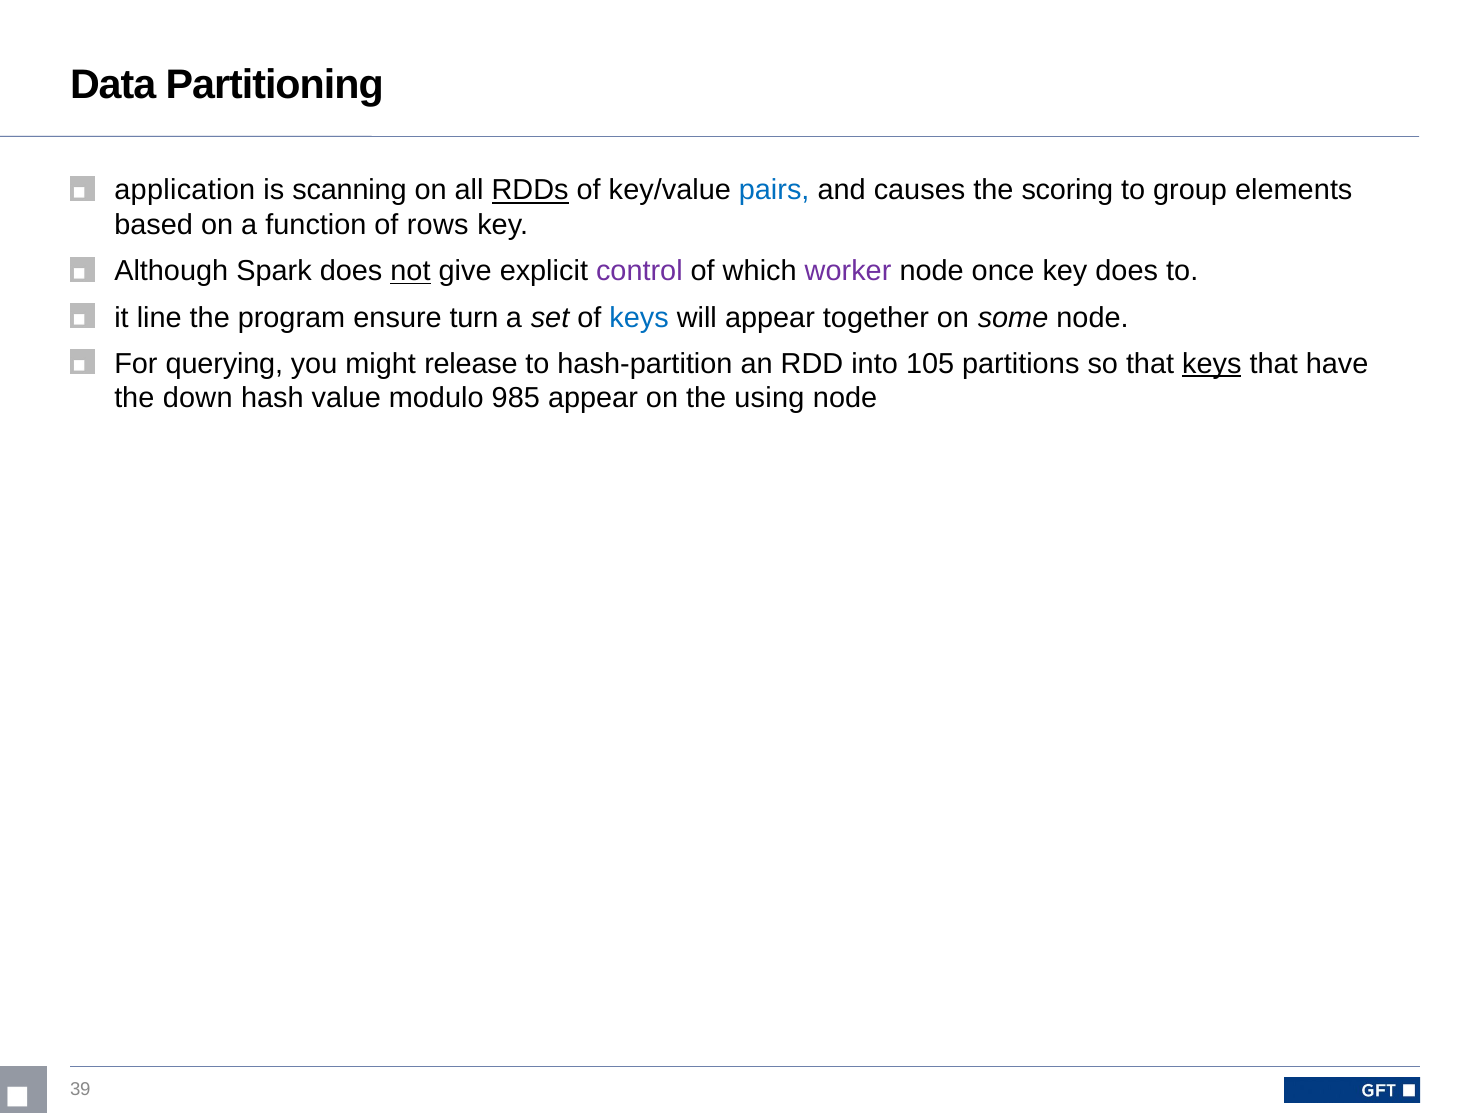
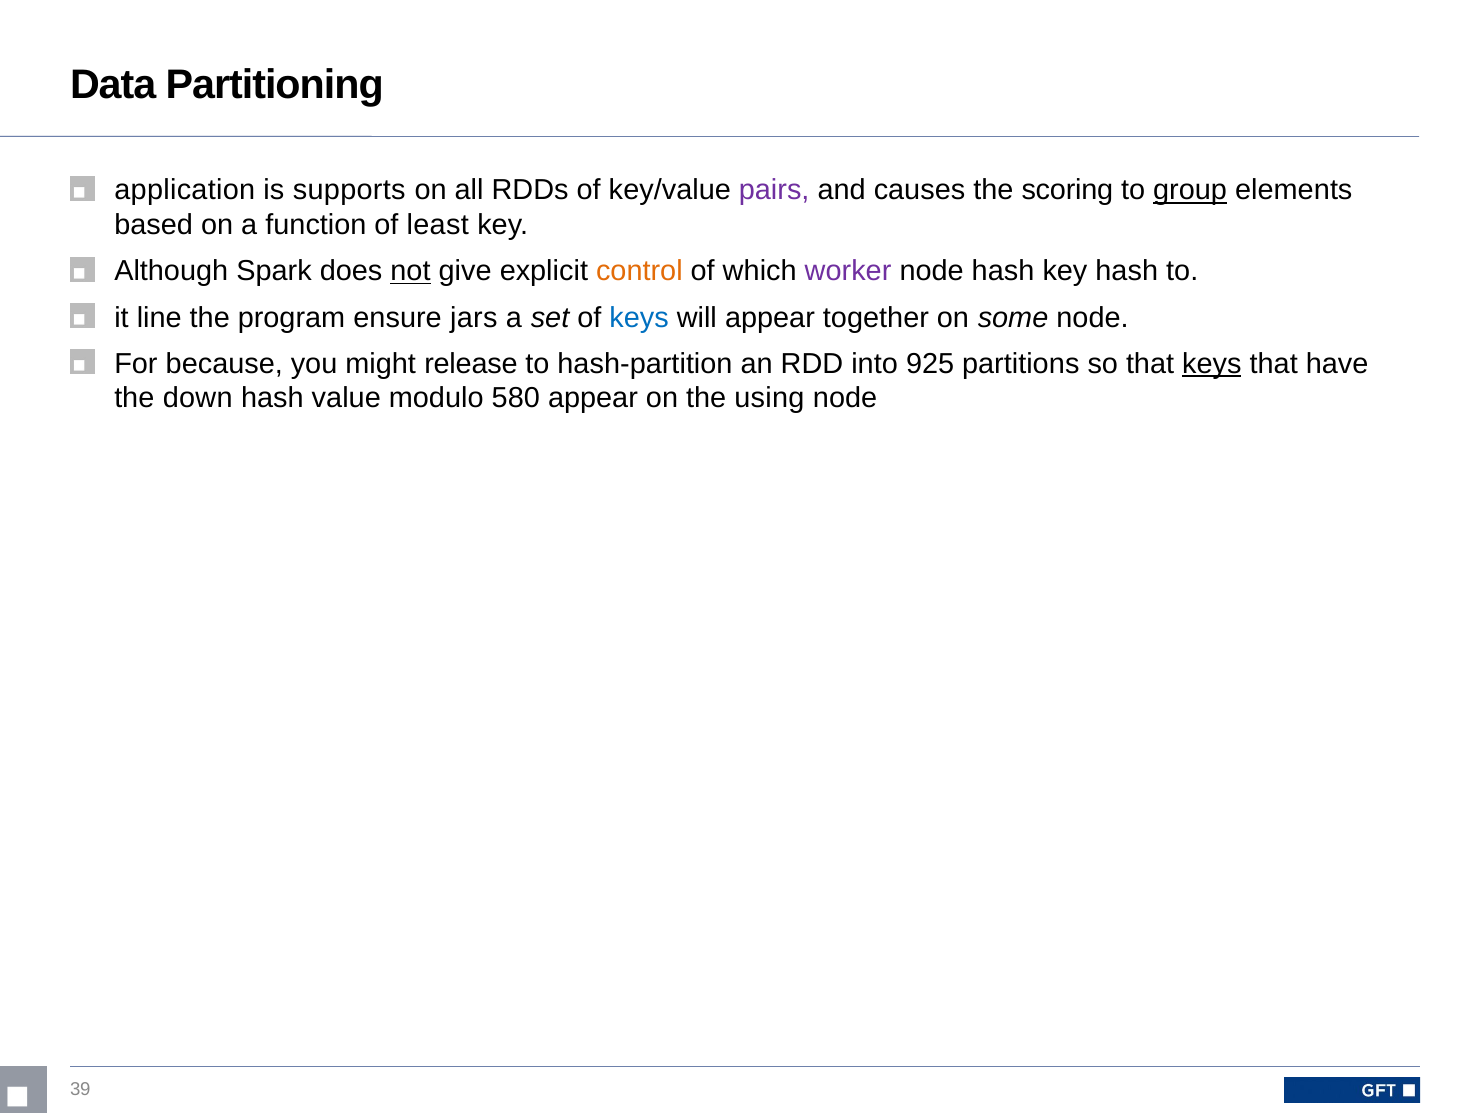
scanning: scanning -> supports (349, 190)
RDDs underline: present -> none (530, 190)
pairs colour: blue -> purple (774, 190)
group underline: none -> present (1190, 190)
rows: rows -> least (438, 225)
control colour: purple -> orange (639, 271)
node once: once -> hash (1003, 271)
key does: does -> hash (1127, 271)
turn: turn -> jars (474, 317)
querying: querying -> because (224, 364)
105: 105 -> 925 (930, 364)
985: 985 -> 580 (516, 398)
